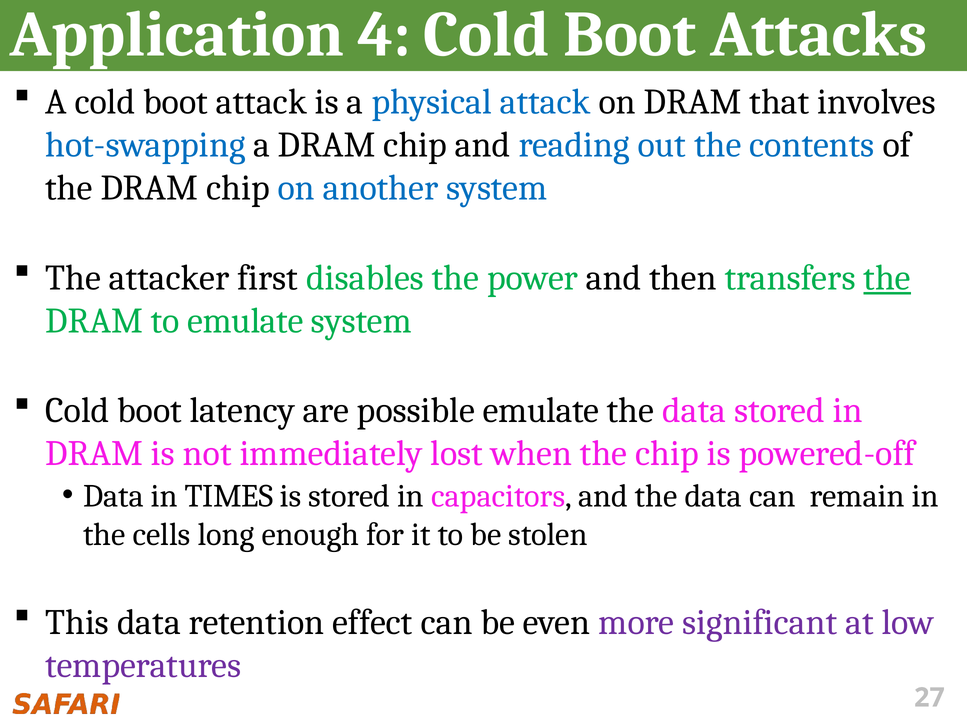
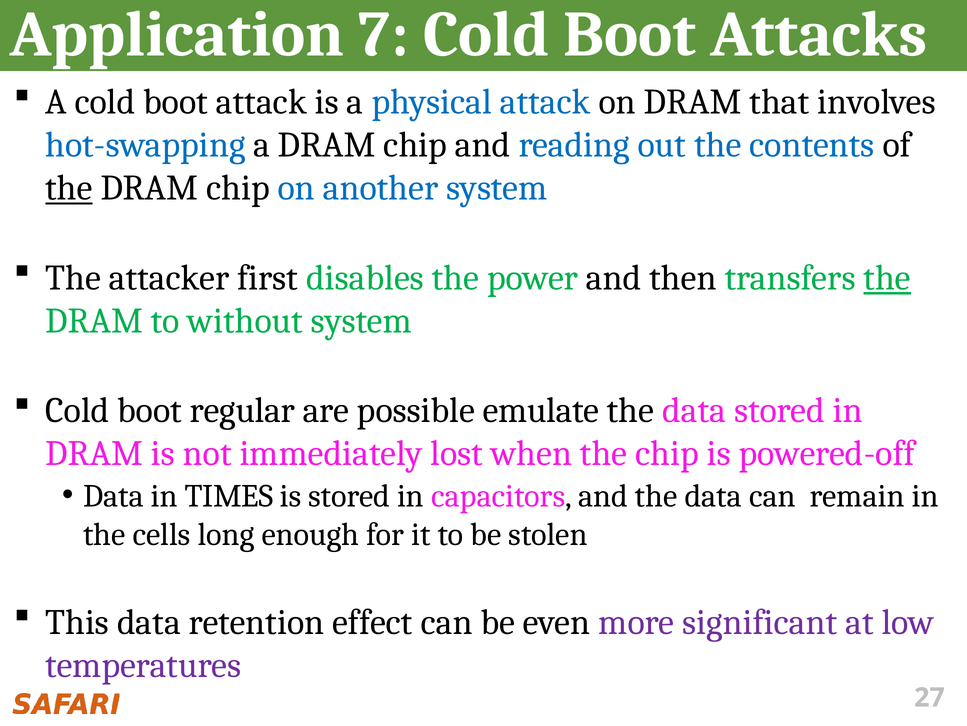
4: 4 -> 7 (384, 35)
the underline: none -> present (69, 188)
to emulate: emulate -> without (245, 321)
latency: latency -> regular (242, 410)
